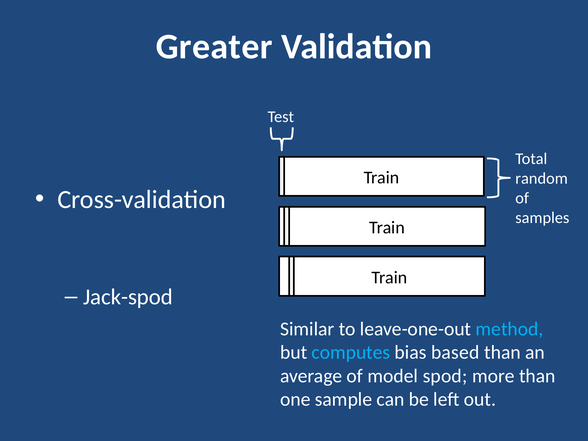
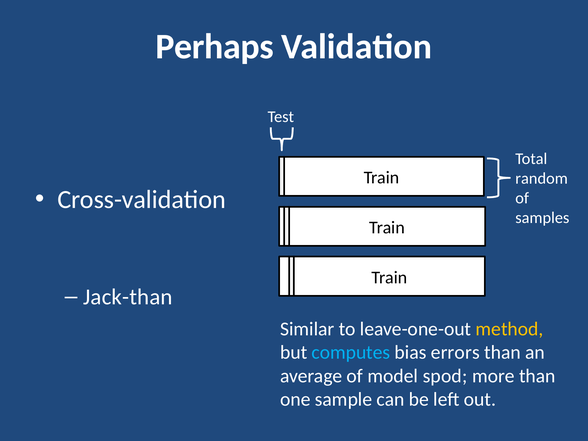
Greater: Greater -> Perhaps (215, 47)
Jack-spod: Jack-spod -> Jack-than (128, 297)
method colour: light blue -> yellow (509, 329)
based: based -> errors (455, 352)
